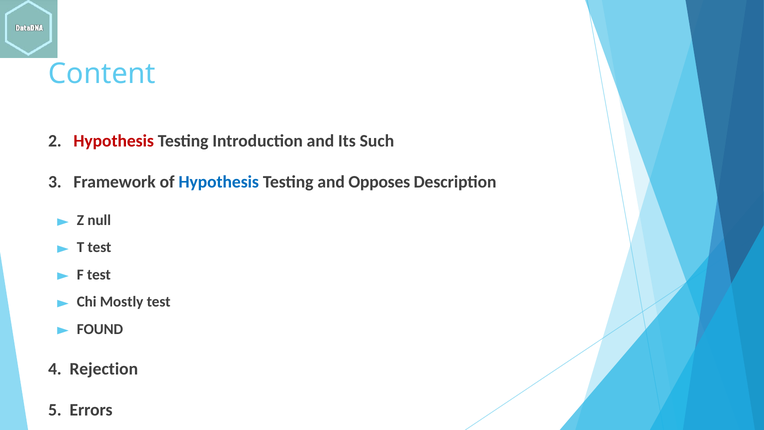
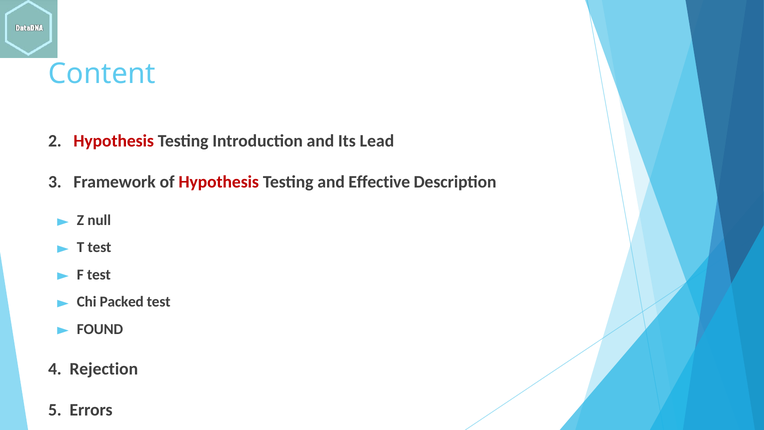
Such: Such -> Lead (377, 141)
Hypothesis colour: blue -> red (219, 182)
Opposes: Opposes -> Effective (379, 182)
Mostly: Mostly -> Packed (122, 302)
